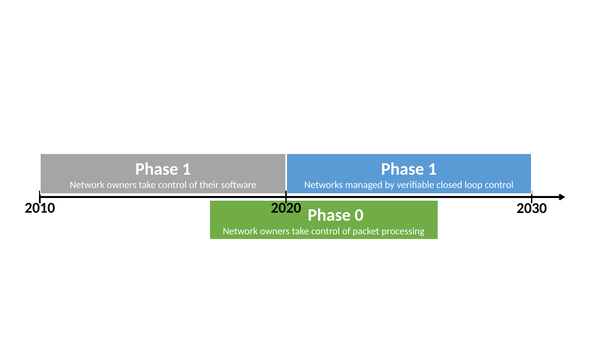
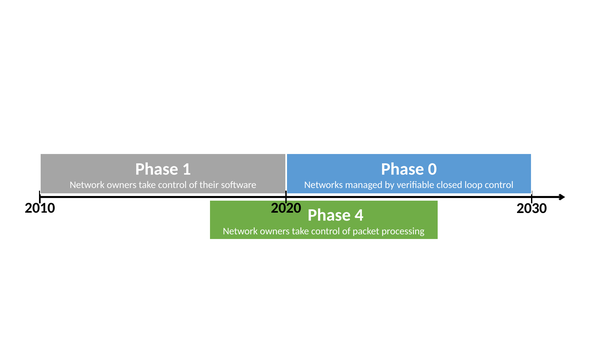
1: 1 -> 0 (432, 169)
0: 0 -> 4 (359, 215)
